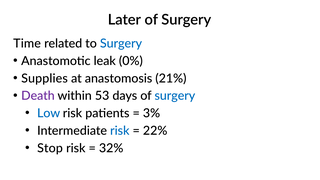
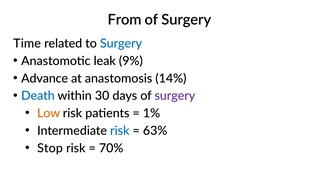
Later: Later -> From (125, 20)
0%: 0% -> 9% (131, 61)
Supplies: Supplies -> Advance (45, 78)
21%: 21% -> 14% (171, 78)
Death colour: purple -> blue (38, 96)
53: 53 -> 30 (102, 96)
surgery colour: blue -> purple (175, 96)
Low colour: blue -> orange (49, 113)
3%: 3% -> 1% (152, 113)
22%: 22% -> 63% (155, 131)
32%: 32% -> 70% (111, 148)
